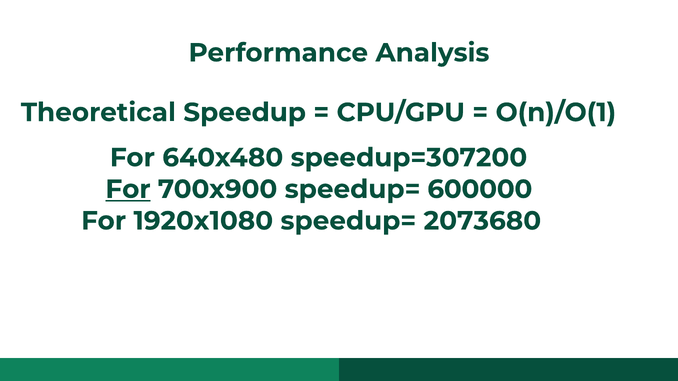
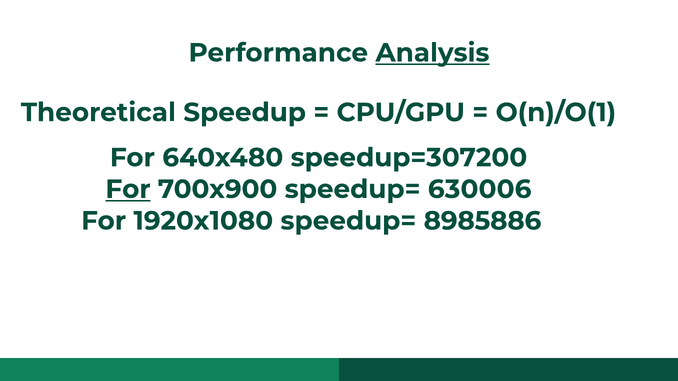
Analysis underline: none -> present (432, 53)
600000: 600000 -> 630006 (480, 189)
2073680: 2073680 -> 8985886 (482, 221)
